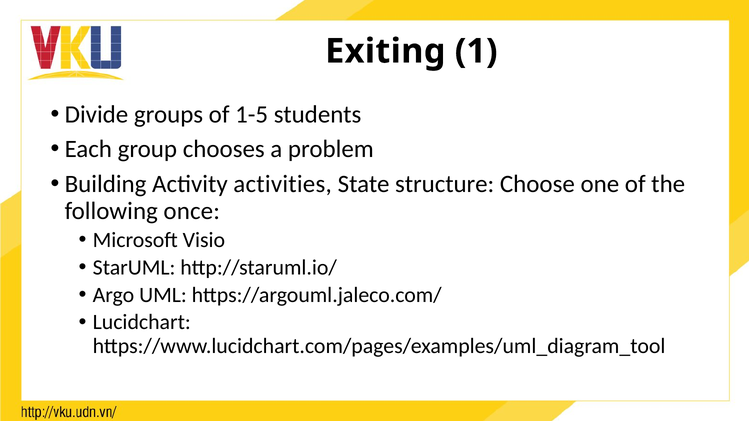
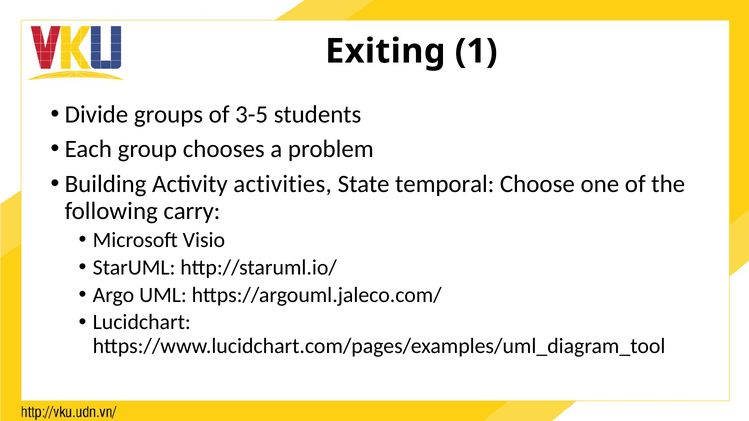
1-5: 1-5 -> 3-5 (252, 114)
structure: structure -> temporal (445, 184)
once: once -> carry (192, 211)
